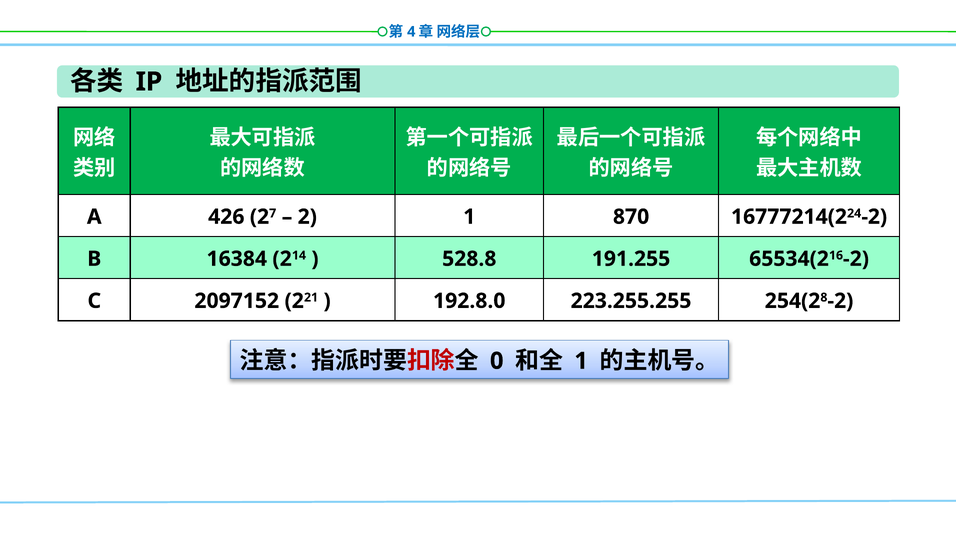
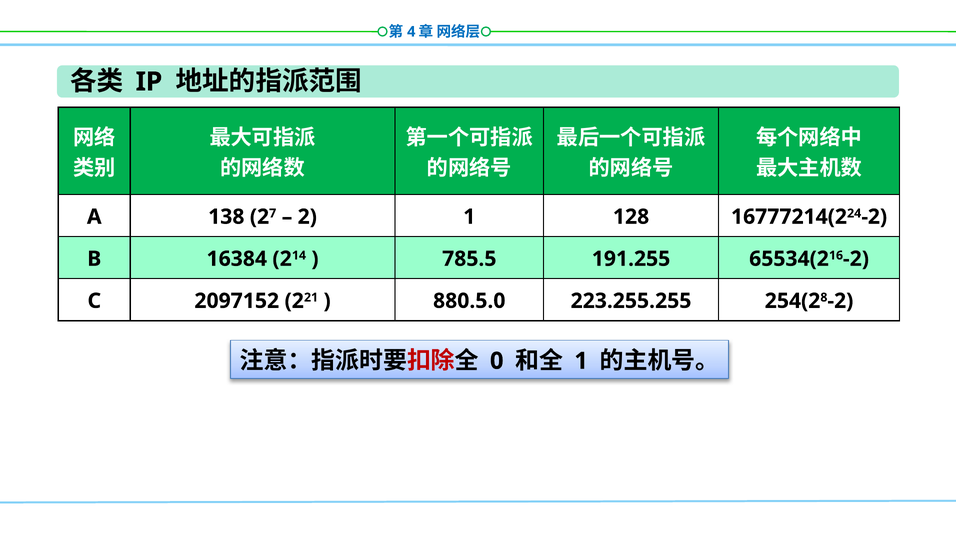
426: 426 -> 138 (226, 217)
870: 870 -> 128 (631, 217)
528.8: 528.8 -> 785.5 (469, 259)
192.8.0: 192.8.0 -> 880.5.0 (469, 301)
